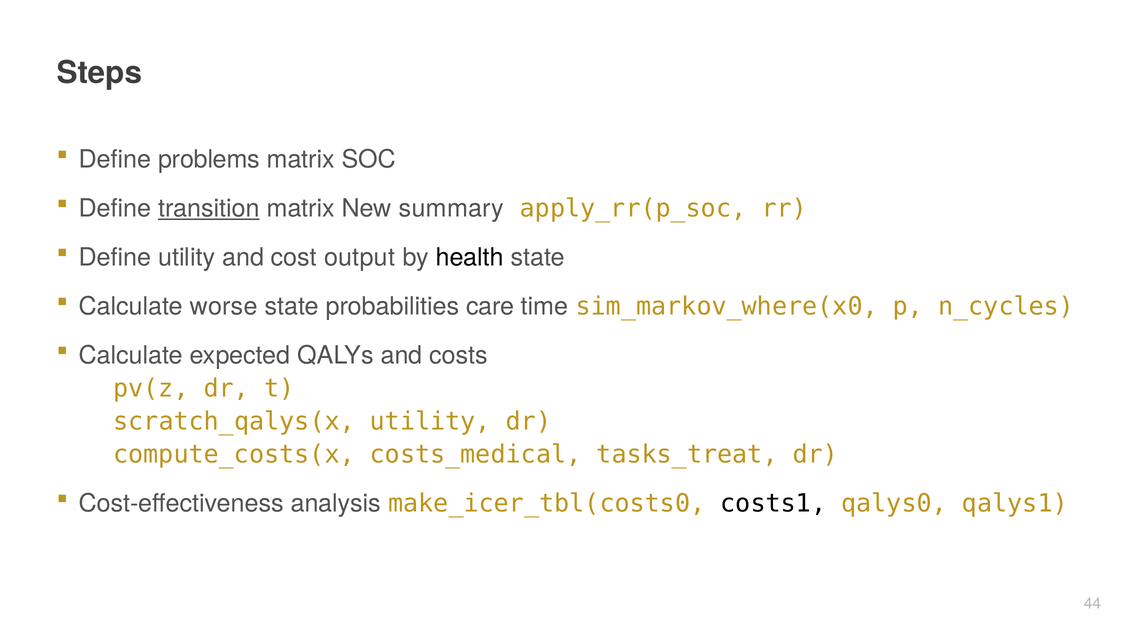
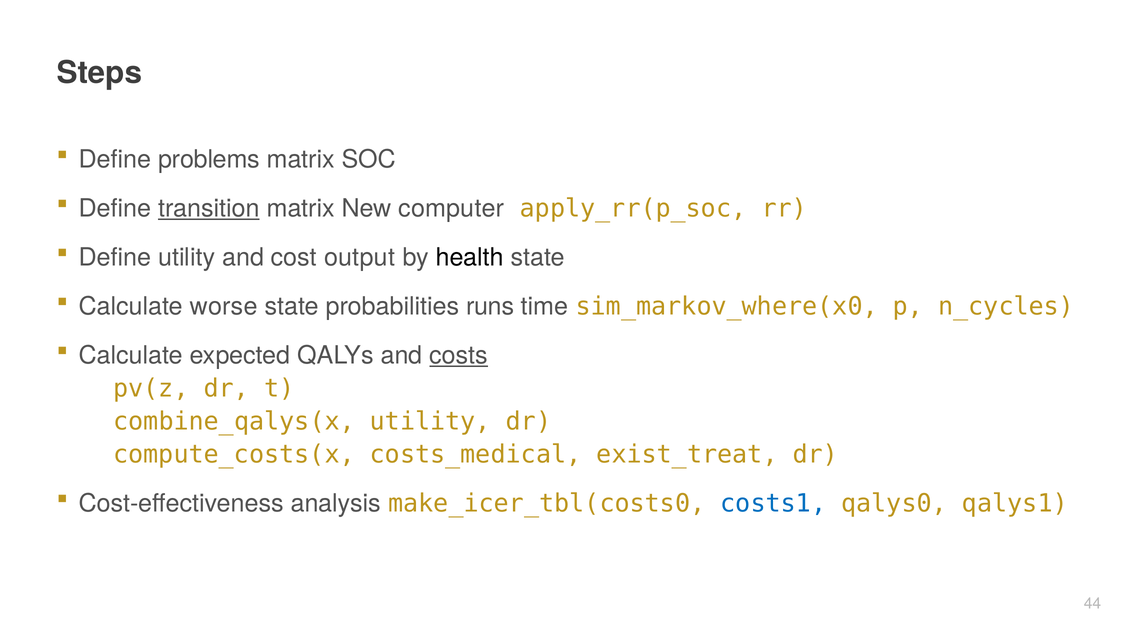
summary: summary -> computer (451, 208)
care: care -> runs (490, 306)
costs underline: none -> present (459, 355)
scratch_qalys(x: scratch_qalys(x -> combine_qalys(x (234, 421)
tasks_treat: tasks_treat -> exist_treat (687, 455)
costs1 colour: black -> blue (773, 504)
